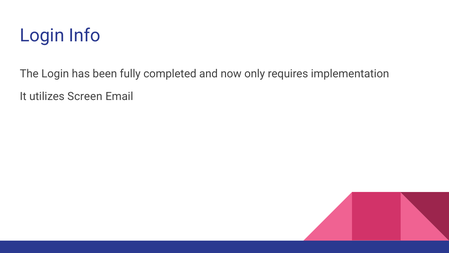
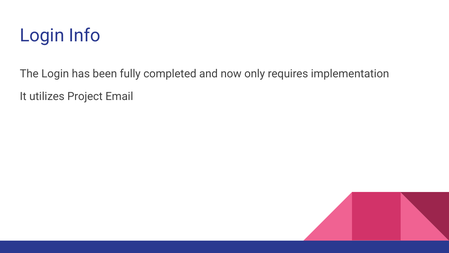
Screen: Screen -> Project (85, 96)
